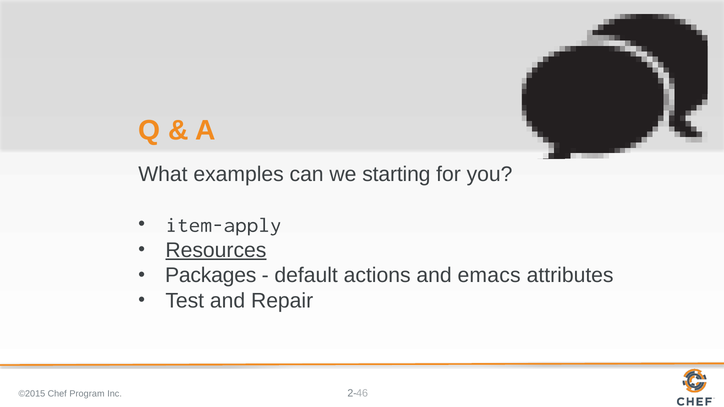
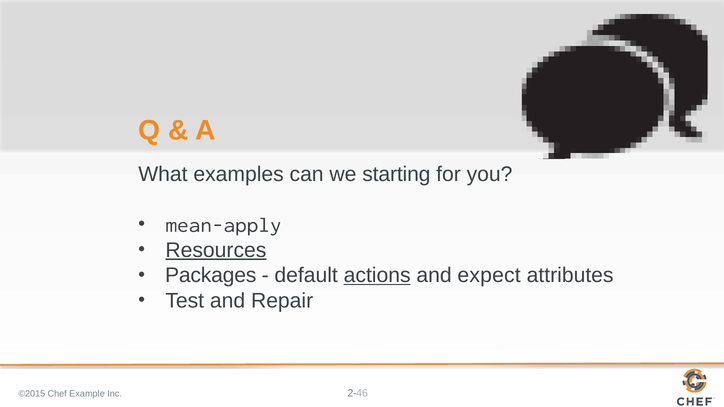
item-apply: item-apply -> mean-apply (224, 225)
actions underline: none -> present (377, 276)
emacs: emacs -> expect (489, 276)
Program: Program -> Example (87, 394)
